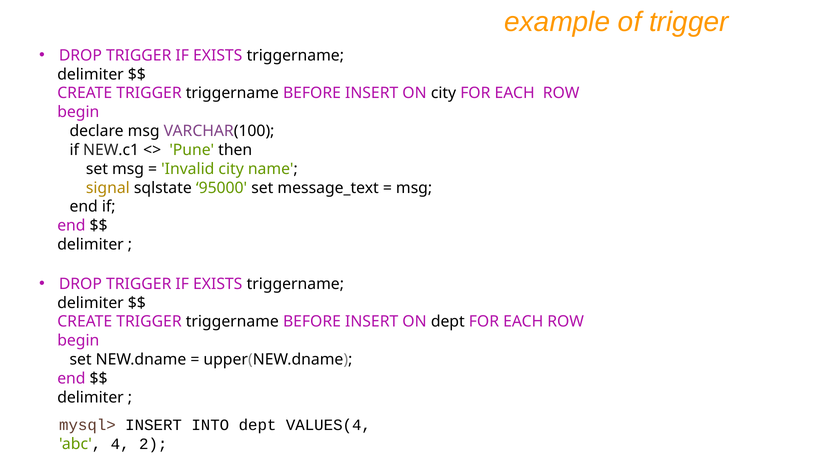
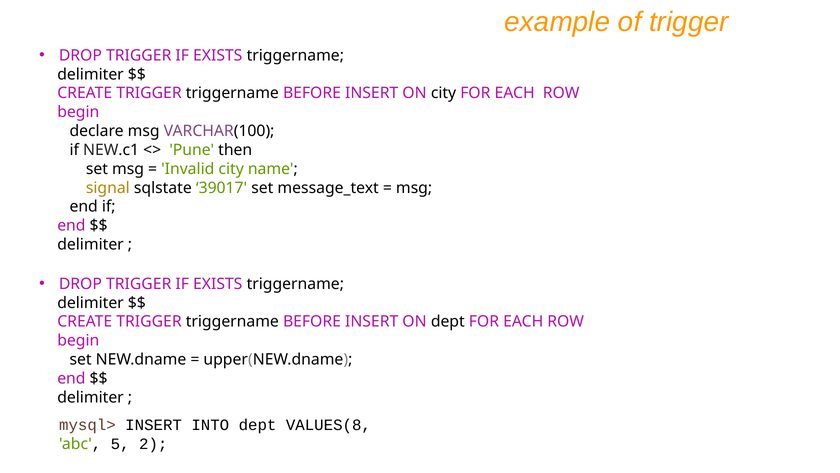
95000: 95000 -> 39017 (222, 188)
VALUES(4: VALUES(4 -> VALUES(8 (328, 425)
4: 4 -> 5 (120, 444)
